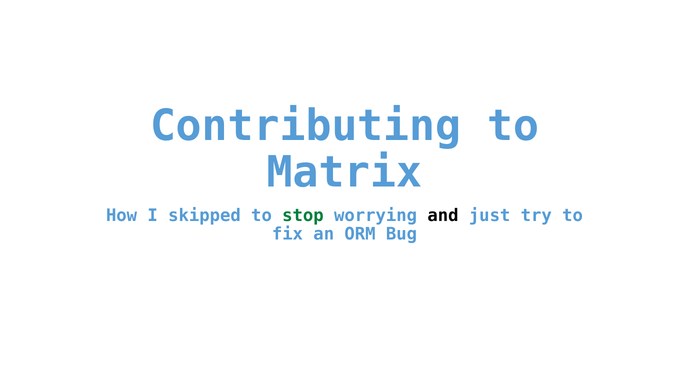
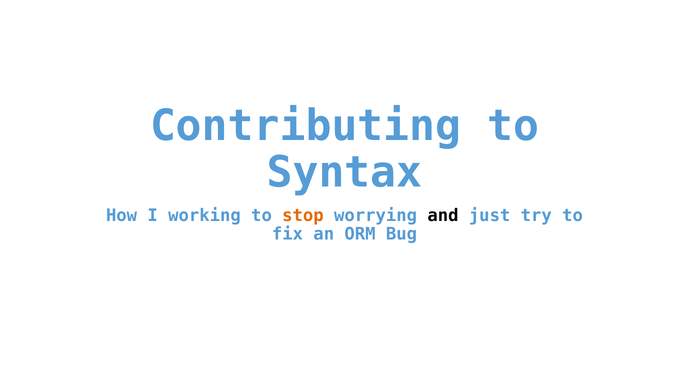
Matrix: Matrix -> Syntax (344, 172)
skipped: skipped -> working (204, 215)
stop colour: green -> orange (303, 215)
